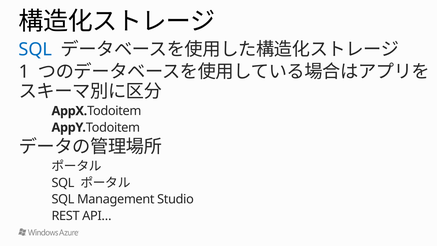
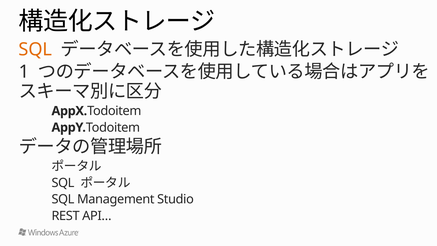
SQL colour: blue -> orange (35, 49)
